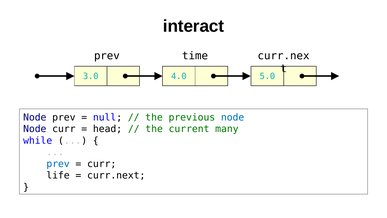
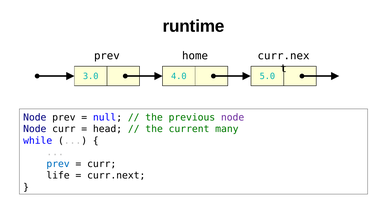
interact: interact -> runtime (194, 26)
time: time -> home (195, 56)
node colour: blue -> purple (233, 117)
